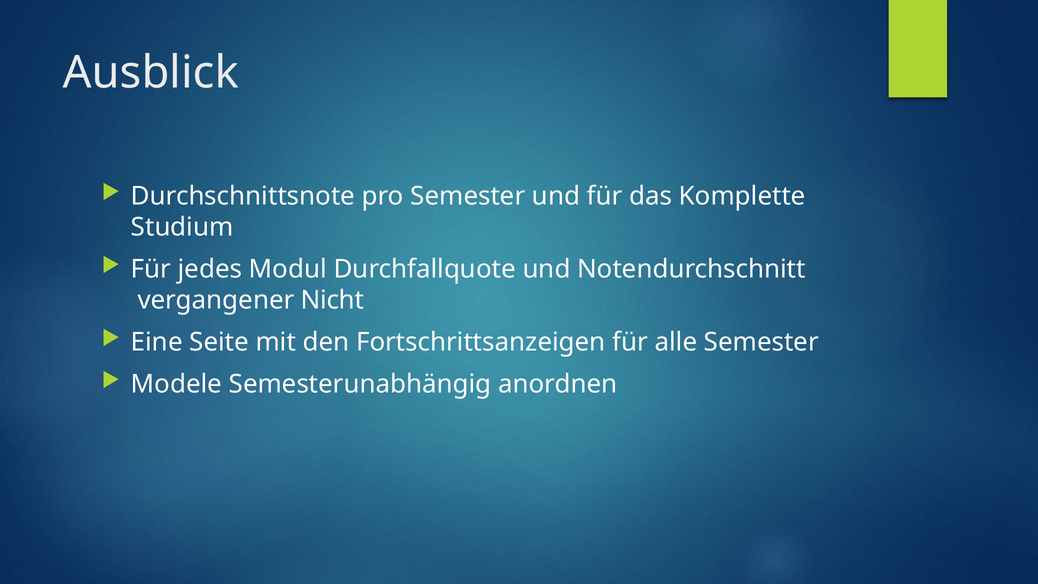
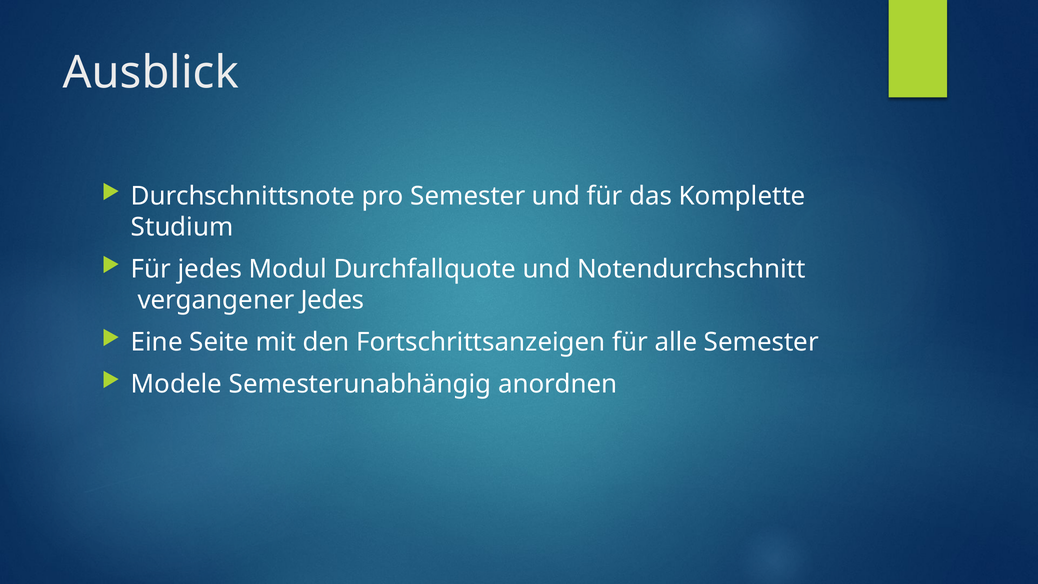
vergangener Nicht: Nicht -> Jedes (333, 300)
